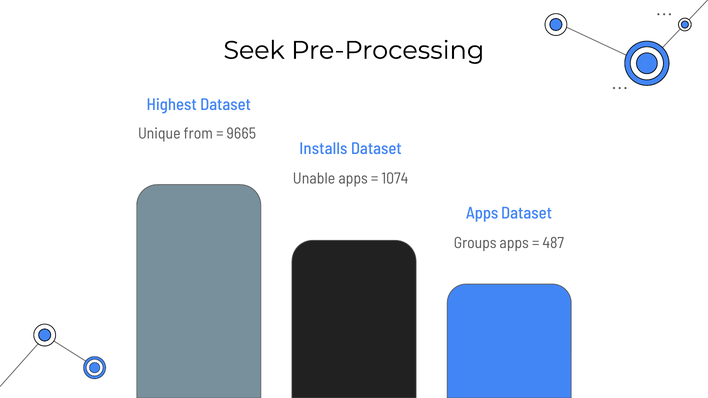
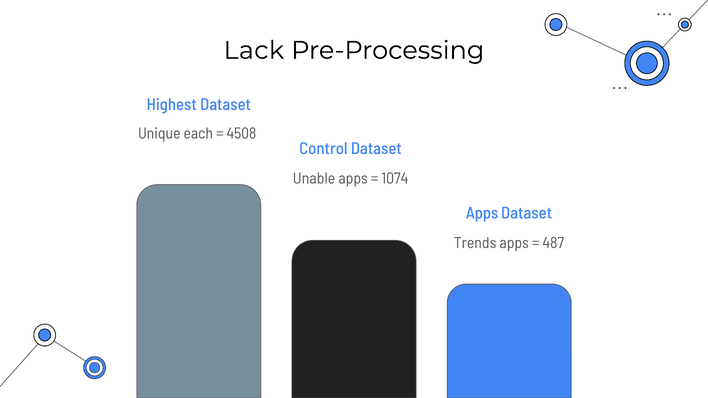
Seek: Seek -> Lack (254, 50)
from: from -> each (198, 134)
9665: 9665 -> 4508 (241, 134)
Installs: Installs -> Control (323, 149)
Groups: Groups -> Trends (475, 243)
